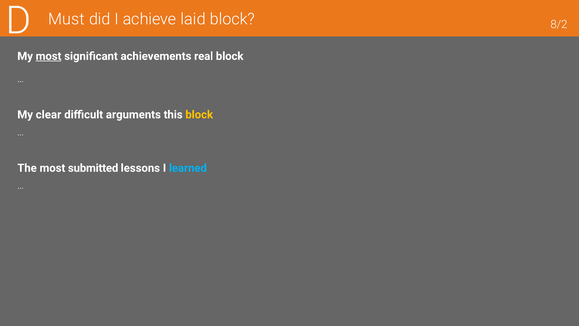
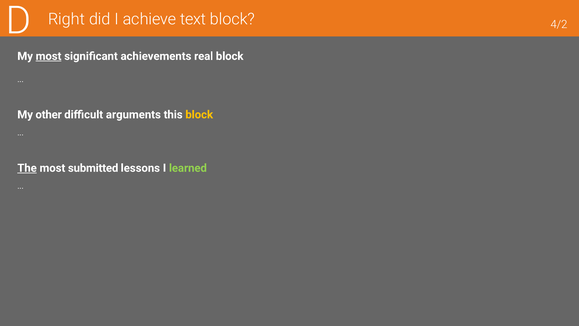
Must: Must -> Right (67, 19)
laid: laid -> text (193, 19)
8/2: 8/2 -> 4/2 (559, 24)
clear: clear -> other (49, 115)
The underline: none -> present (27, 168)
learned colour: light blue -> light green (188, 168)
